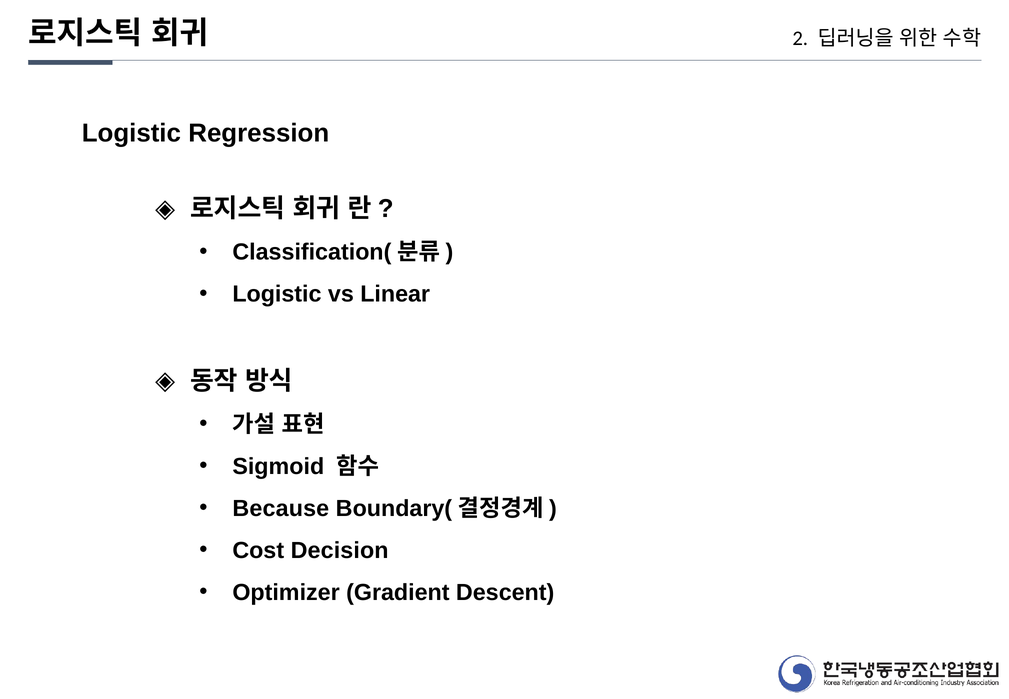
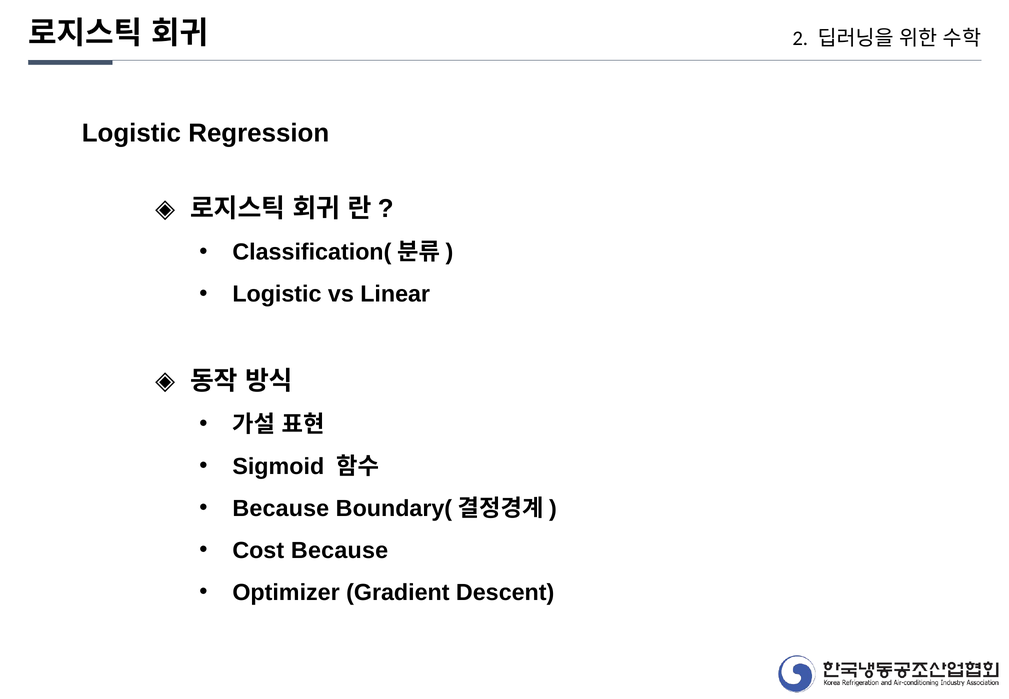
Cost Decision: Decision -> Because (340, 550)
